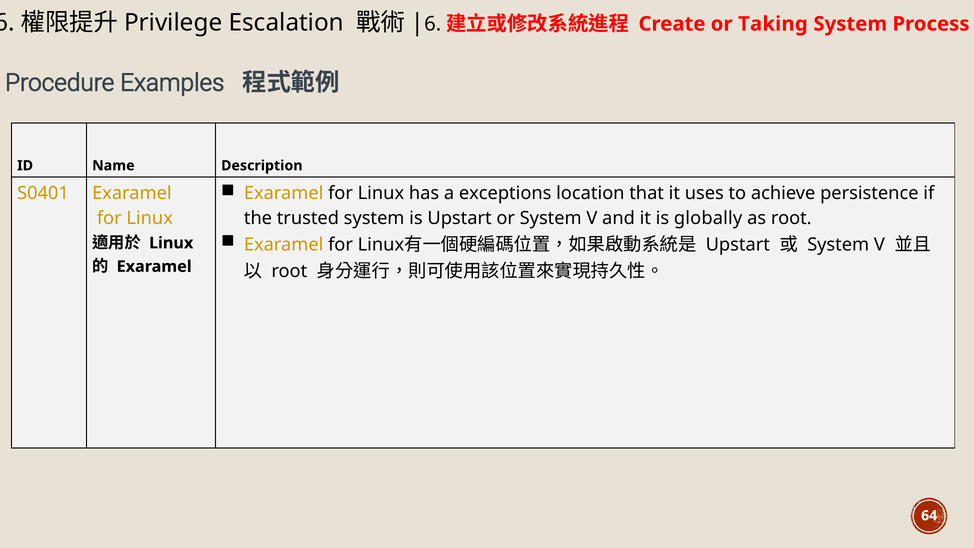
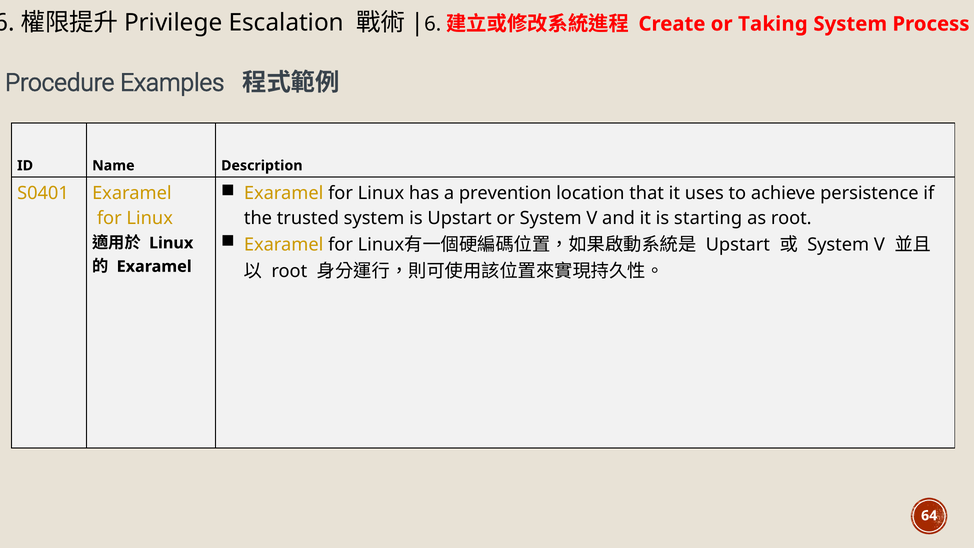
exceptions: exceptions -> prevention (505, 193)
globally: globally -> starting (708, 218)
